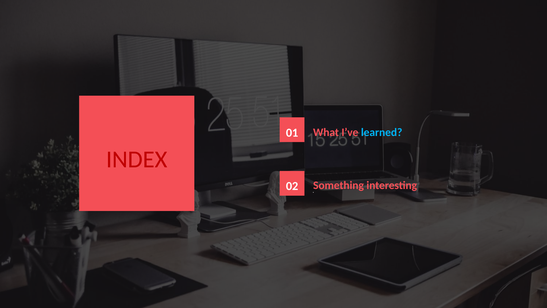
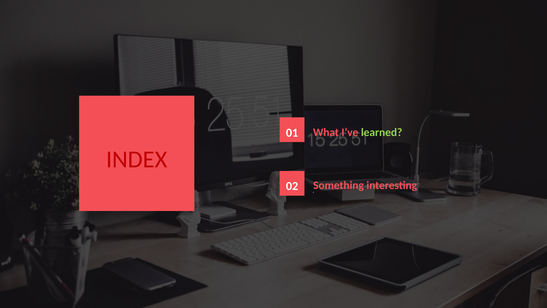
learned colour: light blue -> light green (382, 132)
